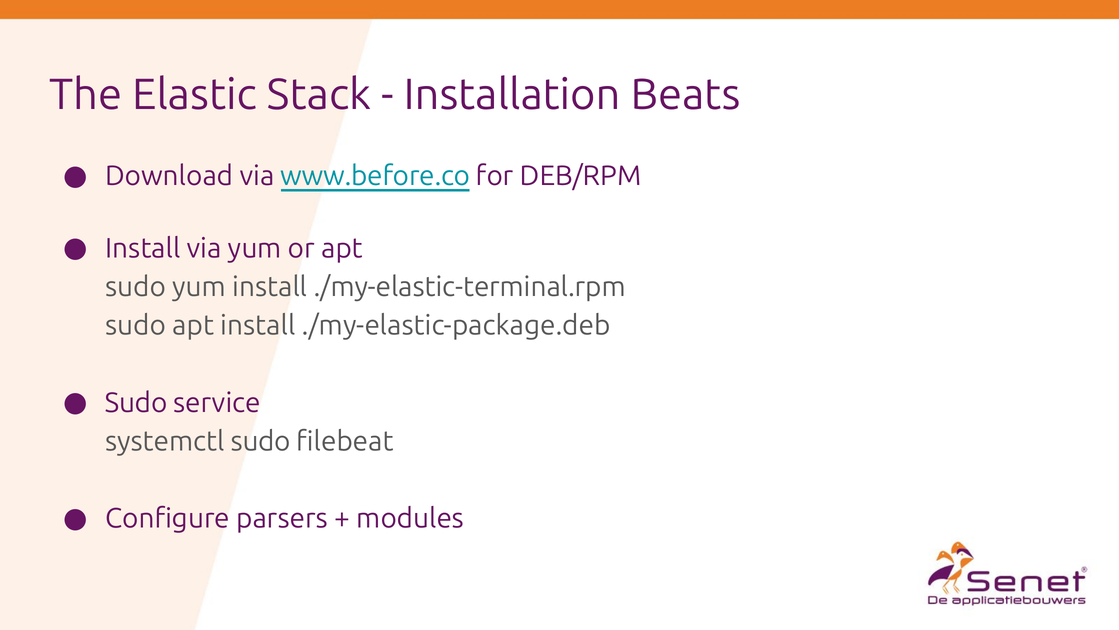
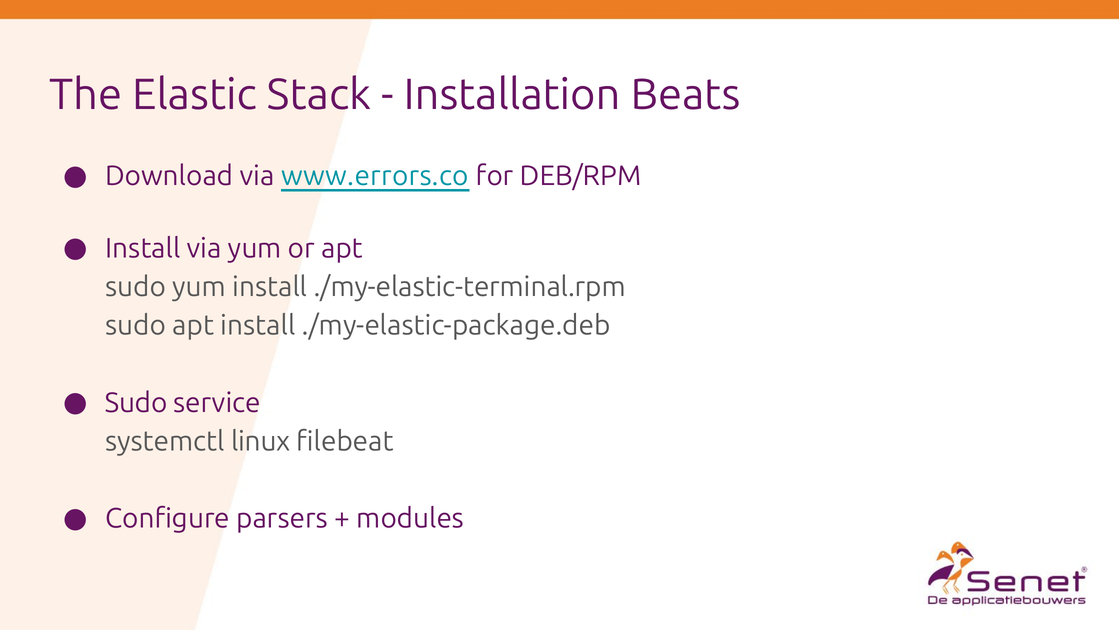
www.before.co: www.before.co -> www.errors.co (375, 176)
systemctl sudo: sudo -> linux (261, 441)
